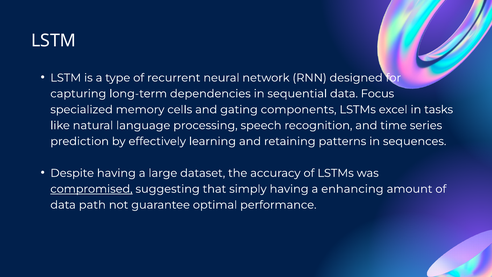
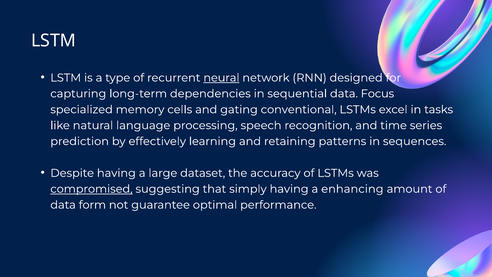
neural underline: none -> present (221, 78)
components: components -> conventional (299, 109)
path: path -> form (92, 205)
